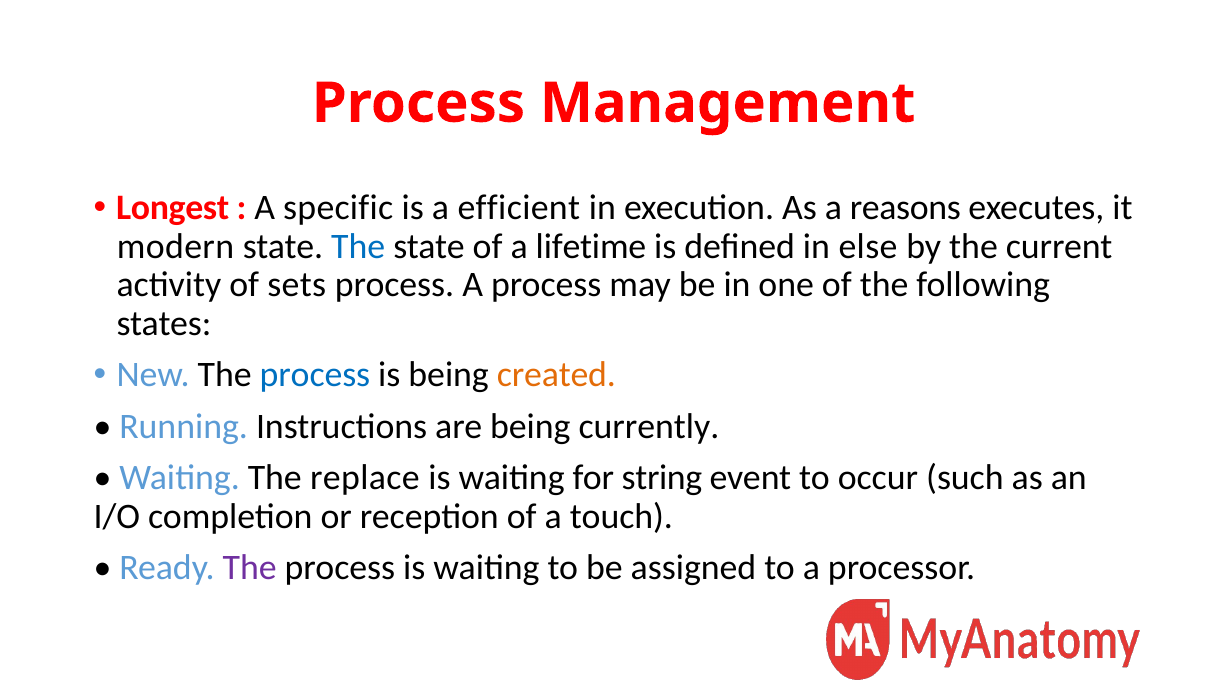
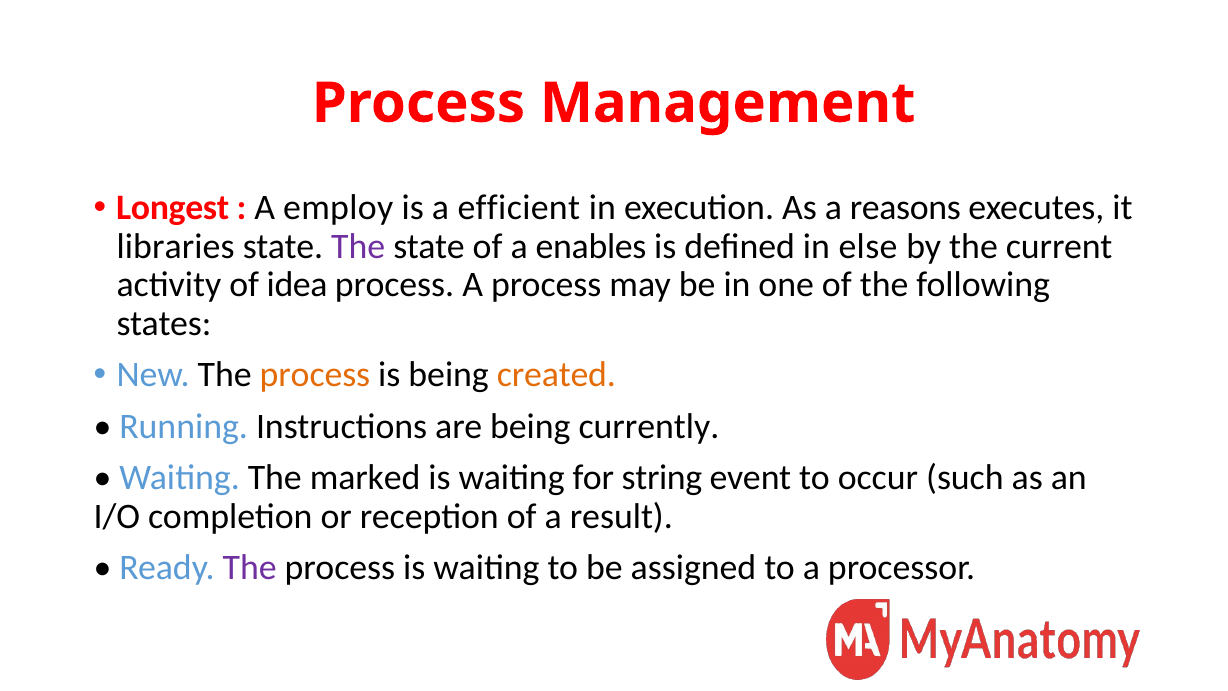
specific: specific -> employ (338, 208)
modern: modern -> libraries (176, 246)
The colour: blue -> purple (358, 246)
lifetime: lifetime -> enables (591, 246)
sets: sets -> idea (297, 285)
process colour: blue -> orange (315, 375)
replace: replace -> marked (365, 478)
touch: touch -> result (621, 516)
